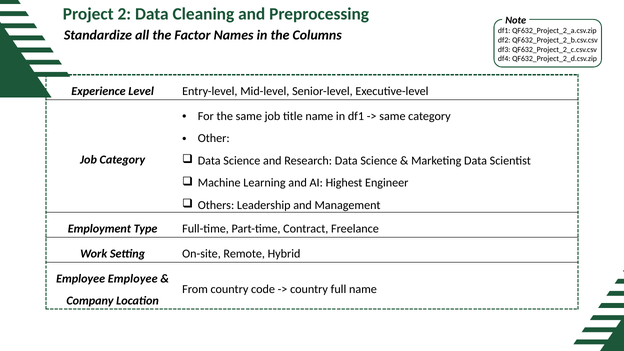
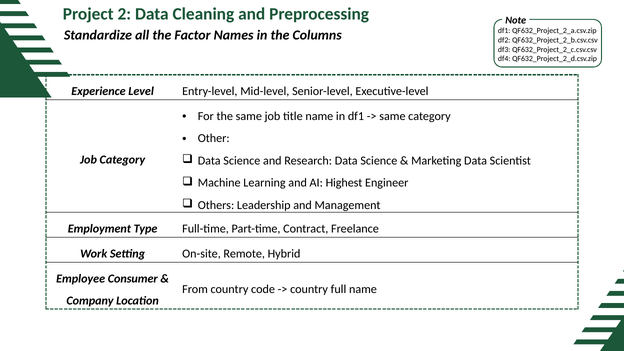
Employee Employee: Employee -> Consumer (133, 279)
